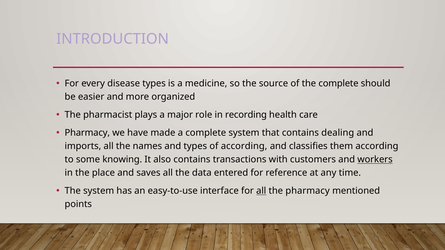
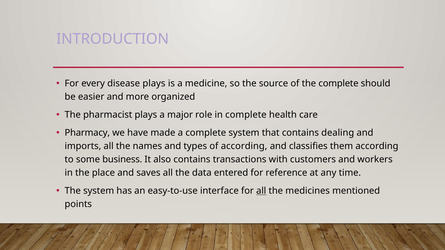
disease types: types -> plays (154, 84)
in recording: recording -> complete (246, 115)
knowing: knowing -> business (122, 160)
workers underline: present -> none (375, 160)
the pharmacy: pharmacy -> medicines (308, 191)
